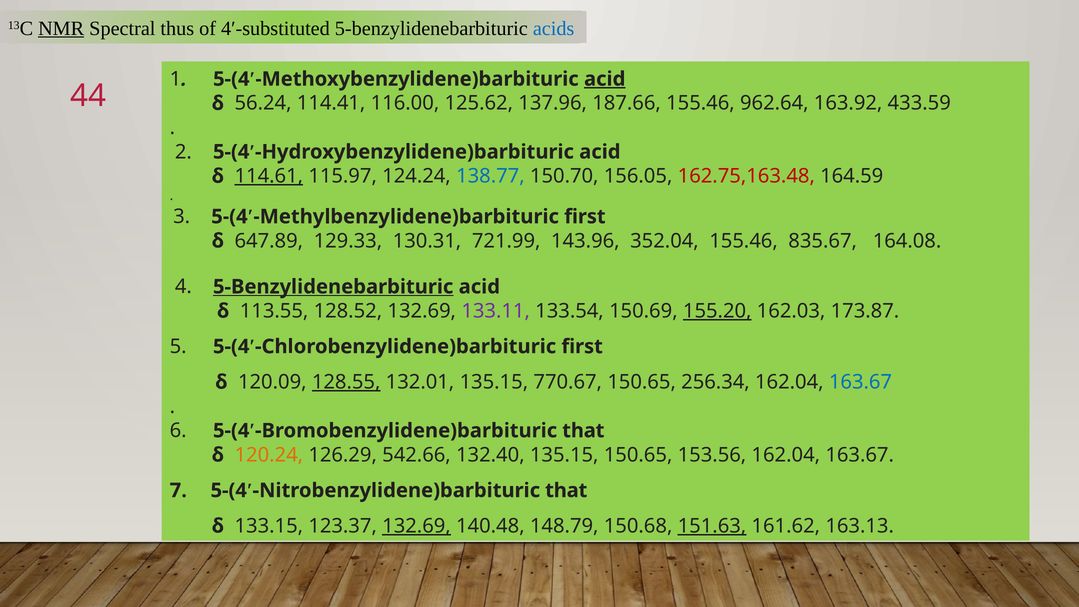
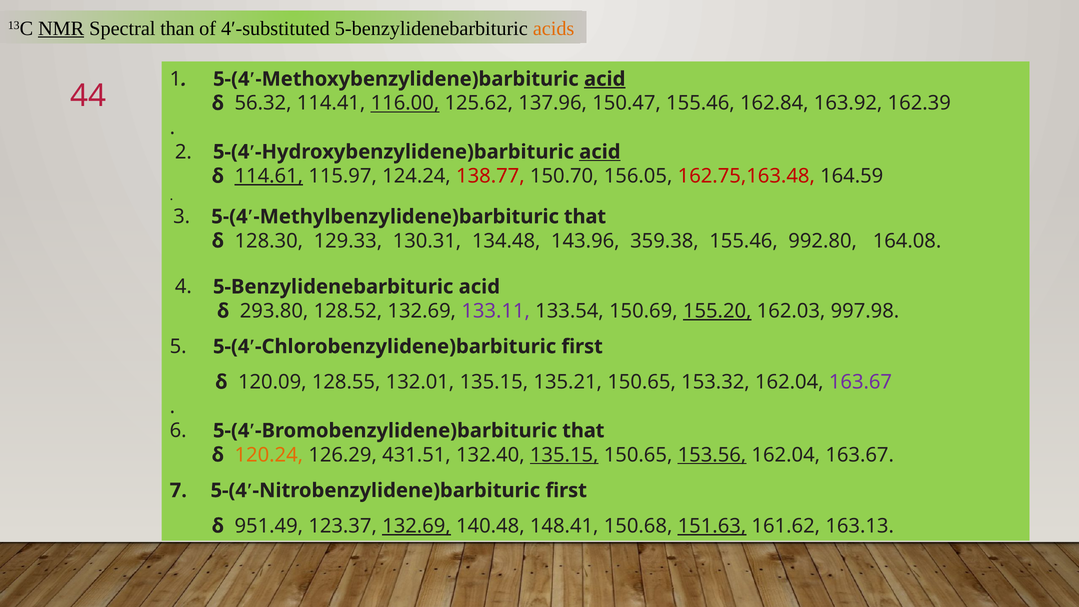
thus: thus -> than (177, 28)
acids colour: blue -> orange (554, 28)
56.24: 56.24 -> 56.32 (263, 103)
116.00 underline: none -> present (405, 103)
187.66: 187.66 -> 150.47 (627, 103)
962.64: 962.64 -> 162.84 (774, 103)
433.59: 433.59 -> 162.39 (919, 103)
acid underline: none -> present (600, 152)
138.77 colour: blue -> red (490, 176)
first: first -> that (585, 217)
647.89: 647.89 -> 128.30 (269, 241)
721.99: 721.99 -> 134.48 (506, 241)
352.04: 352.04 -> 359.38 (664, 241)
835.67: 835.67 -> 992.80 (823, 241)
5-Benzylidenebarbituric underline: present -> none (333, 287)
113.55: 113.55 -> 293.80 (274, 311)
173.87: 173.87 -> 997.98 (865, 311)
128.55 underline: present -> none (346, 382)
770.67: 770.67 -> 135.21 (568, 382)
256.34: 256.34 -> 153.32 (715, 382)
163.67 colour: blue -> purple (860, 382)
542.66: 542.66 -> 431.51 (416, 455)
135.15 underline: none -> present (564, 455)
153.56 underline: none -> present (712, 455)
that: that -> first (566, 490)
133.15: 133.15 -> 951.49 (269, 526)
148.79: 148.79 -> 148.41 (564, 526)
